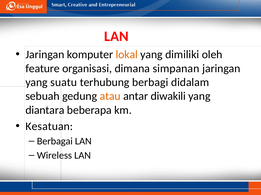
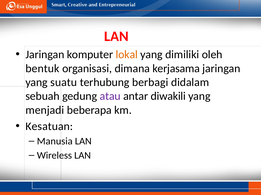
feature: feature -> bentuk (42, 69)
simpanan: simpanan -> kerjasama (176, 69)
atau colour: orange -> purple (110, 97)
diantara: diantara -> menjadi (45, 110)
Berbagai: Berbagai -> Manusia (55, 142)
